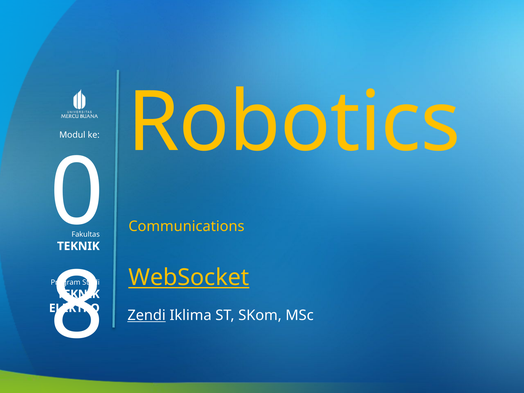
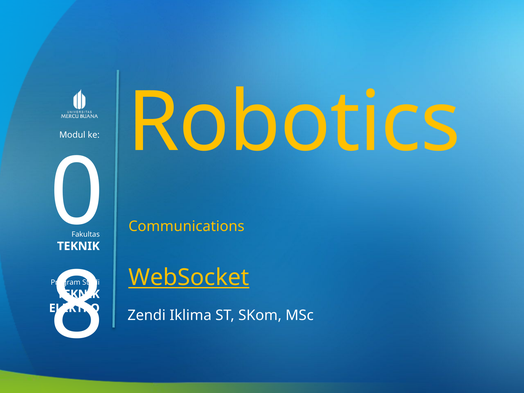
Zendi underline: present -> none (147, 315)
